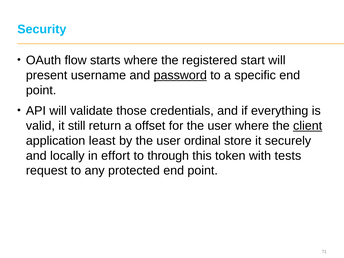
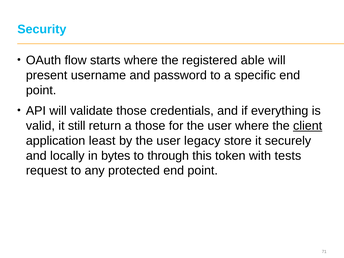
start: start -> able (253, 60)
password underline: present -> none (180, 75)
a offset: offset -> those (150, 126)
ordinal: ordinal -> legacy (202, 141)
effort: effort -> bytes (116, 156)
